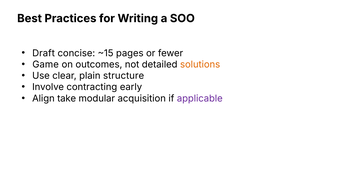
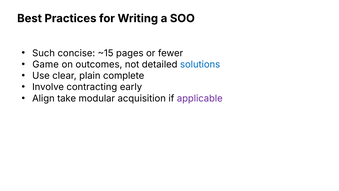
Draft: Draft -> Such (44, 53)
solutions colour: orange -> blue (200, 64)
structure: structure -> complete (124, 76)
